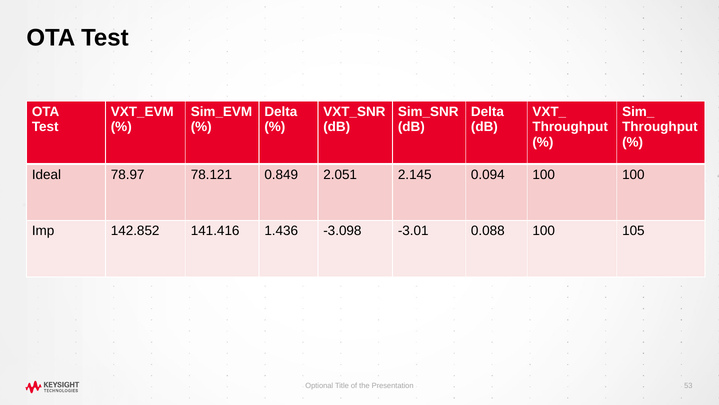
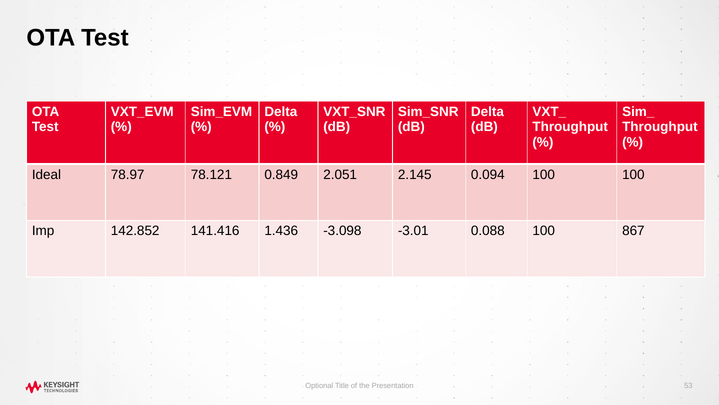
105: 105 -> 867 (633, 231)
